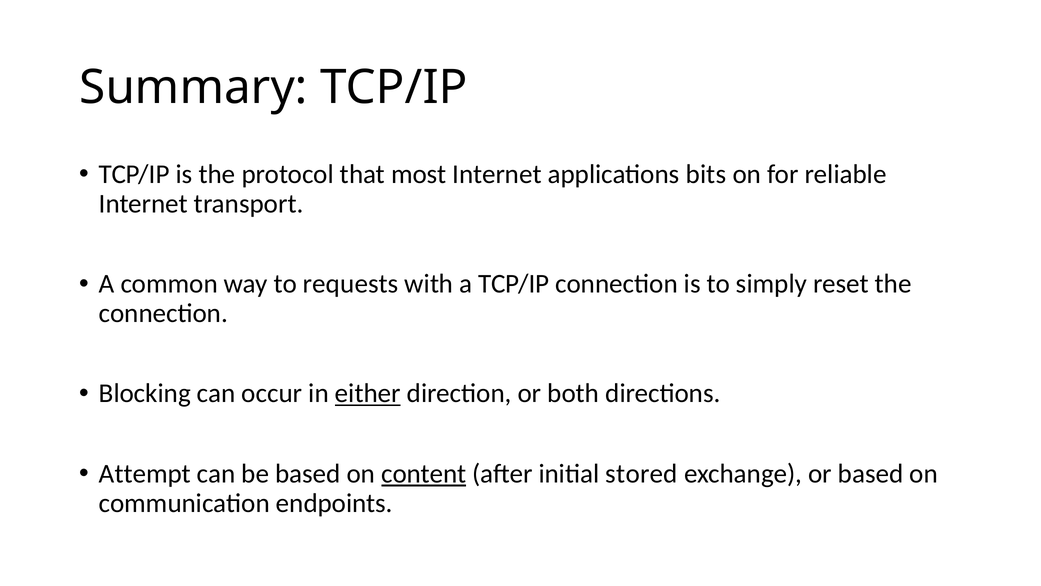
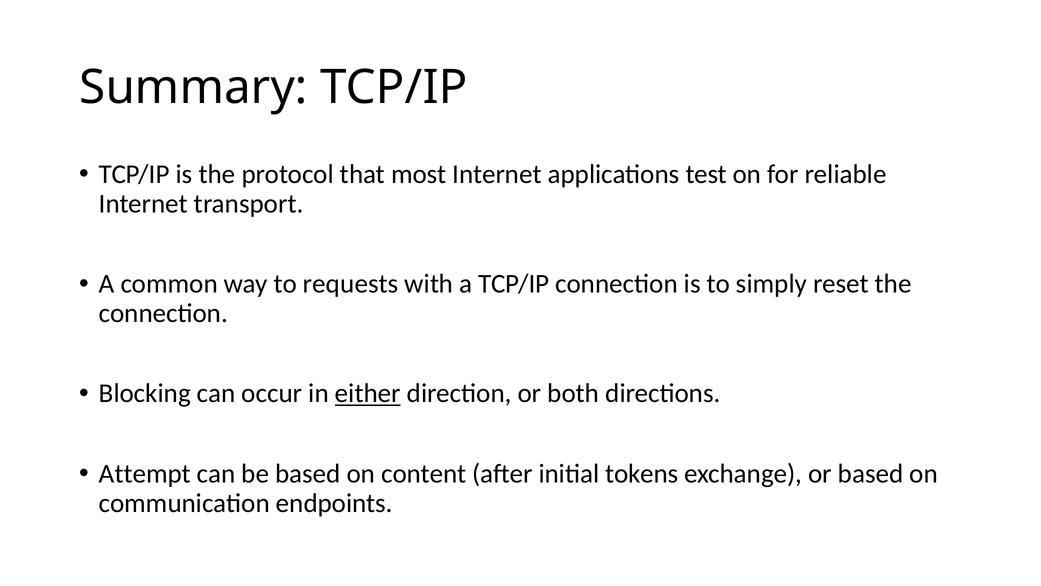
bits: bits -> test (706, 174)
content underline: present -> none (424, 473)
stored: stored -> tokens (642, 473)
